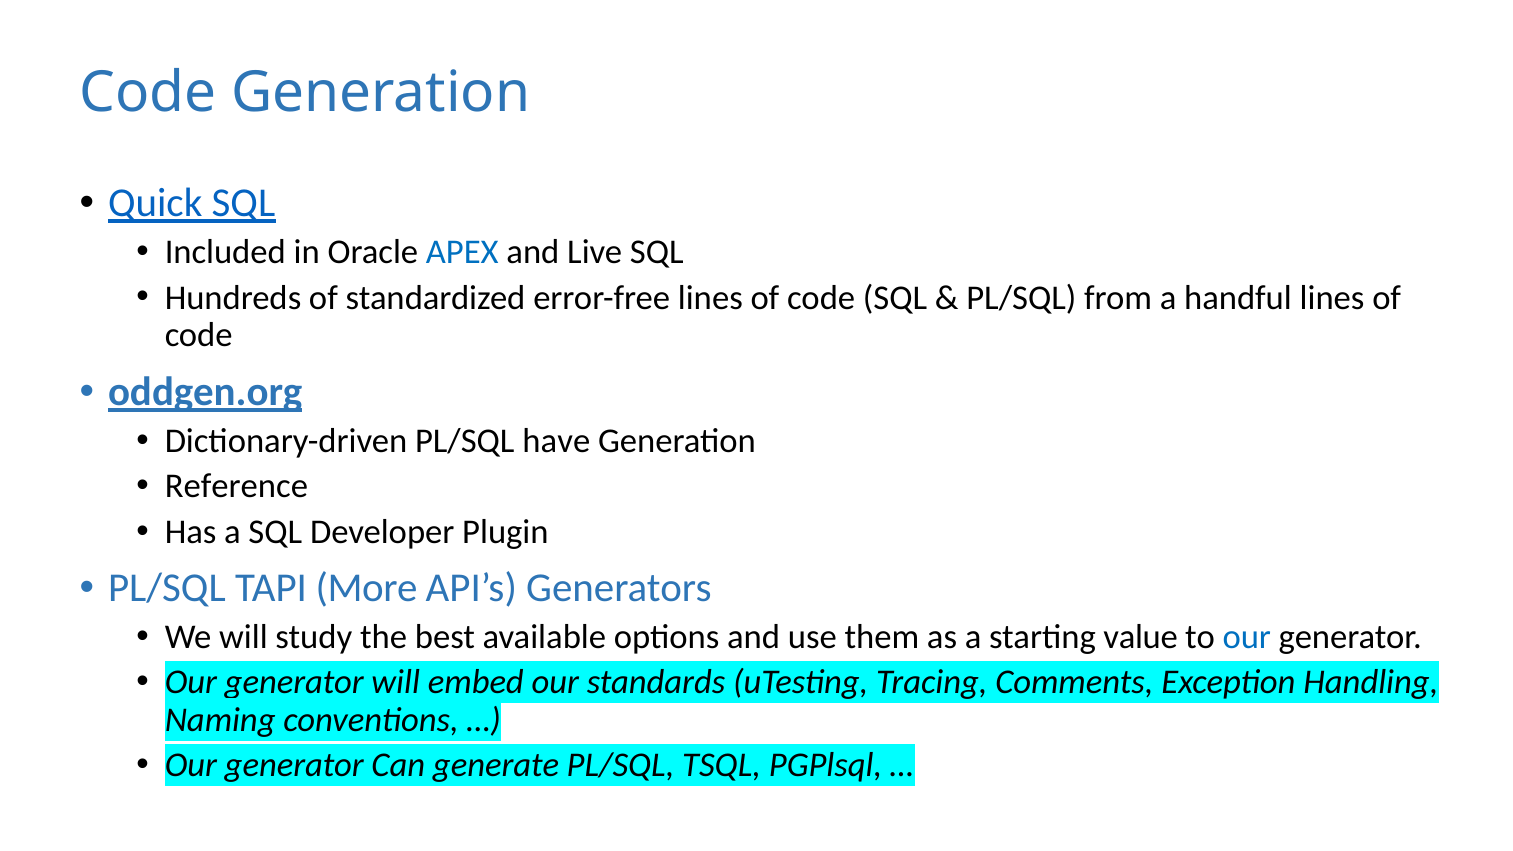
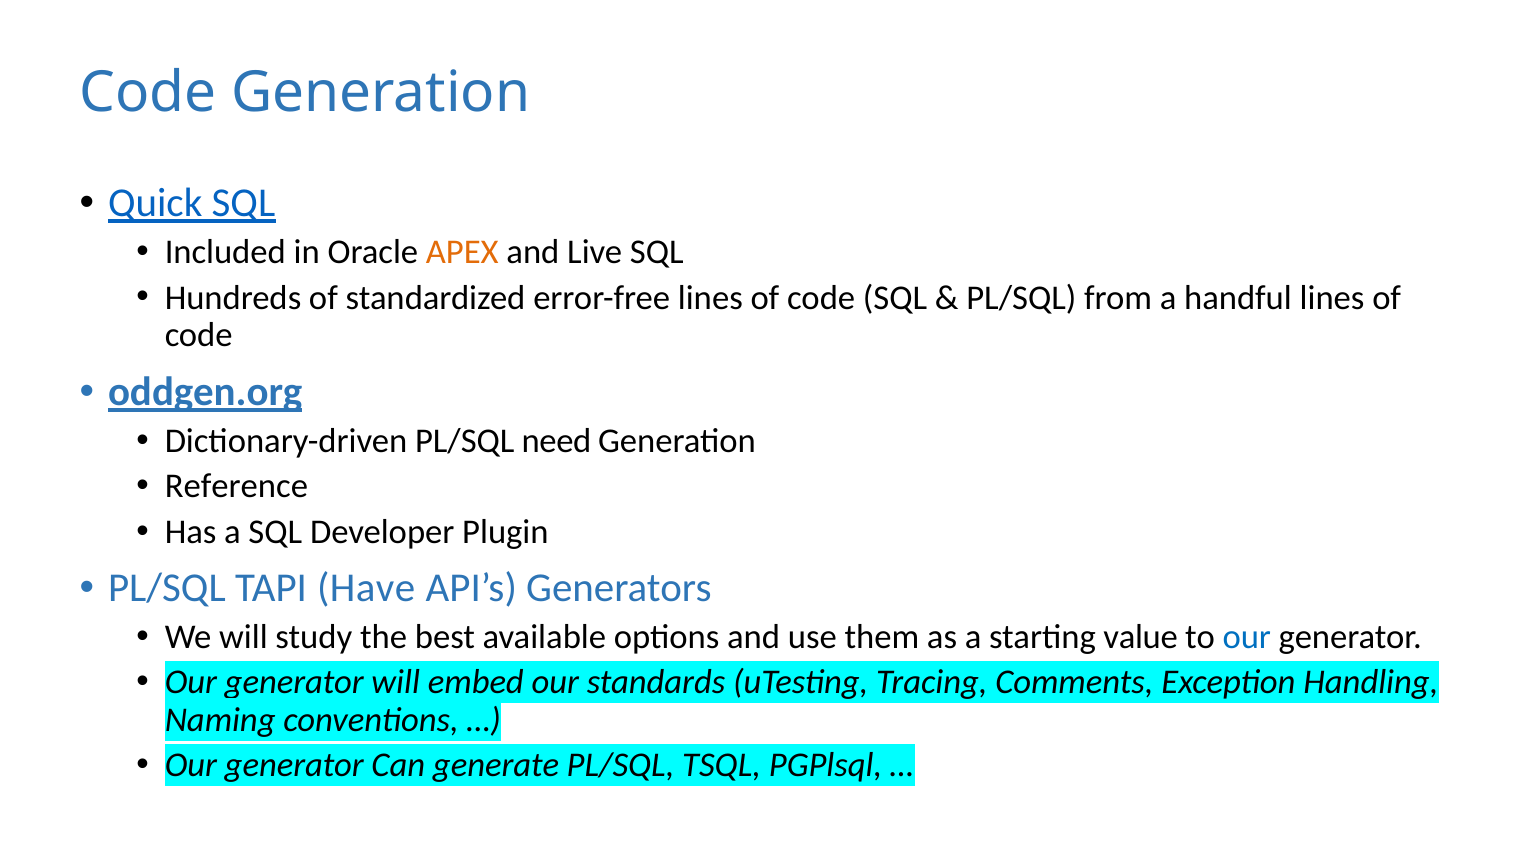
APEX colour: blue -> orange (462, 252)
have: have -> need (556, 441)
More: More -> Have (366, 588)
